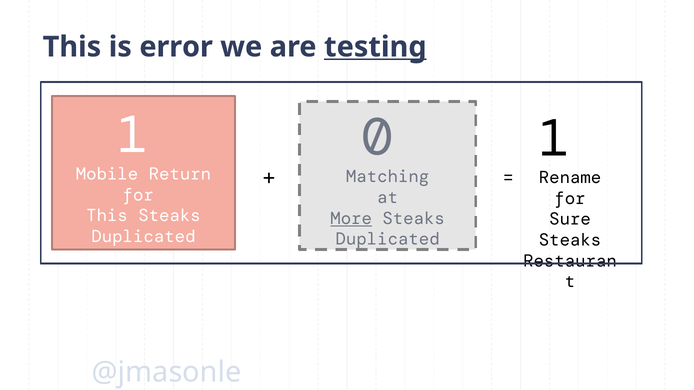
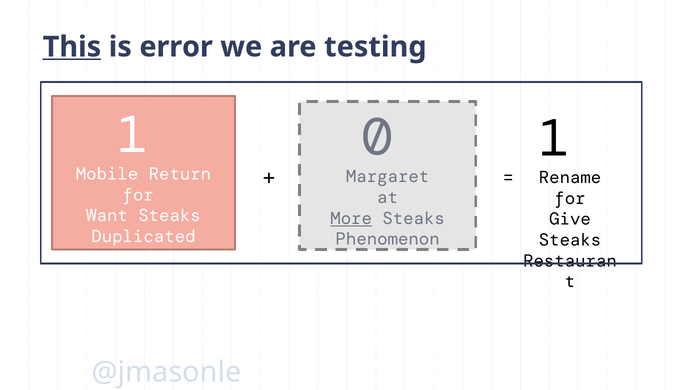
This underline: none -> present (72, 47)
testing underline: present -> none (375, 47)
Matching: Matching -> Margaret (388, 177)
This: This -> Want (107, 216)
Sure: Sure -> Give (570, 219)
Duplicated: Duplicated -> Phenomenon (388, 239)
